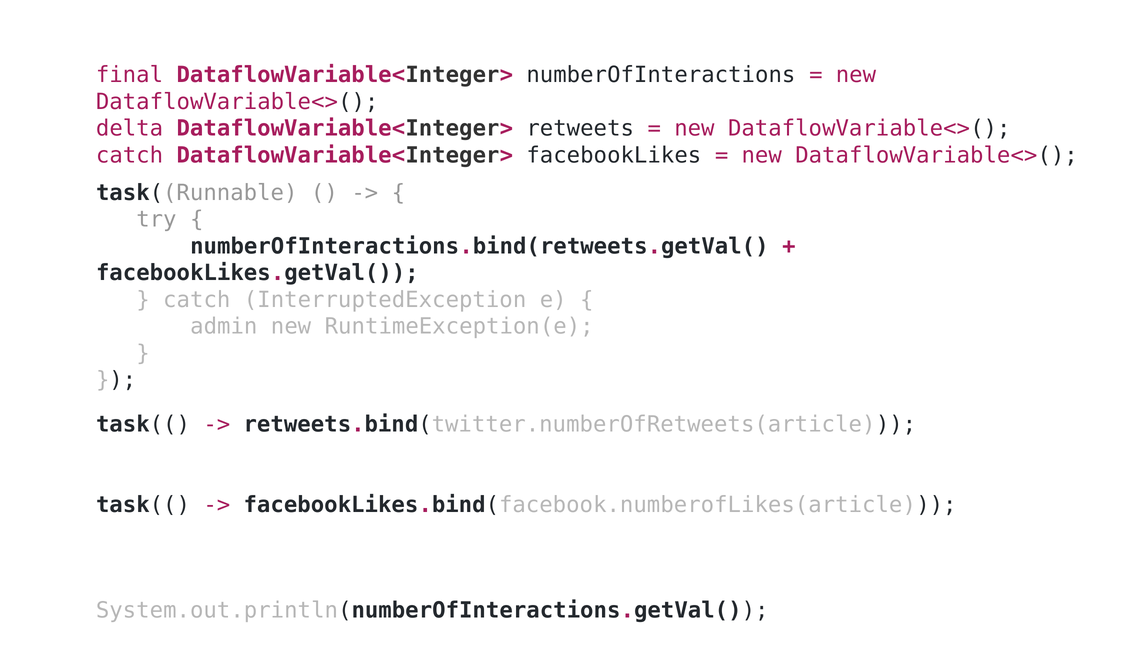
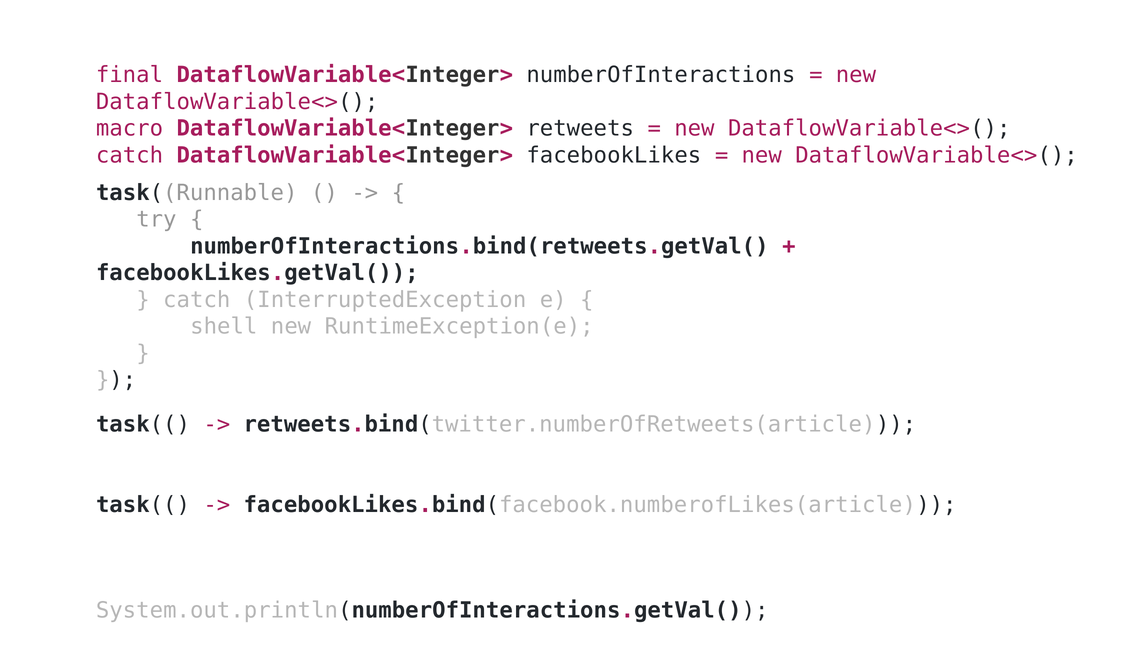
delta: delta -> macro (130, 129)
admin: admin -> shell (224, 327)
